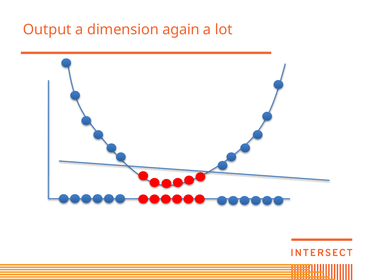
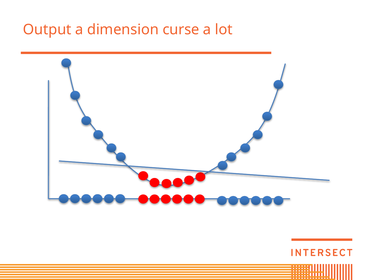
again: again -> curse (181, 29)
